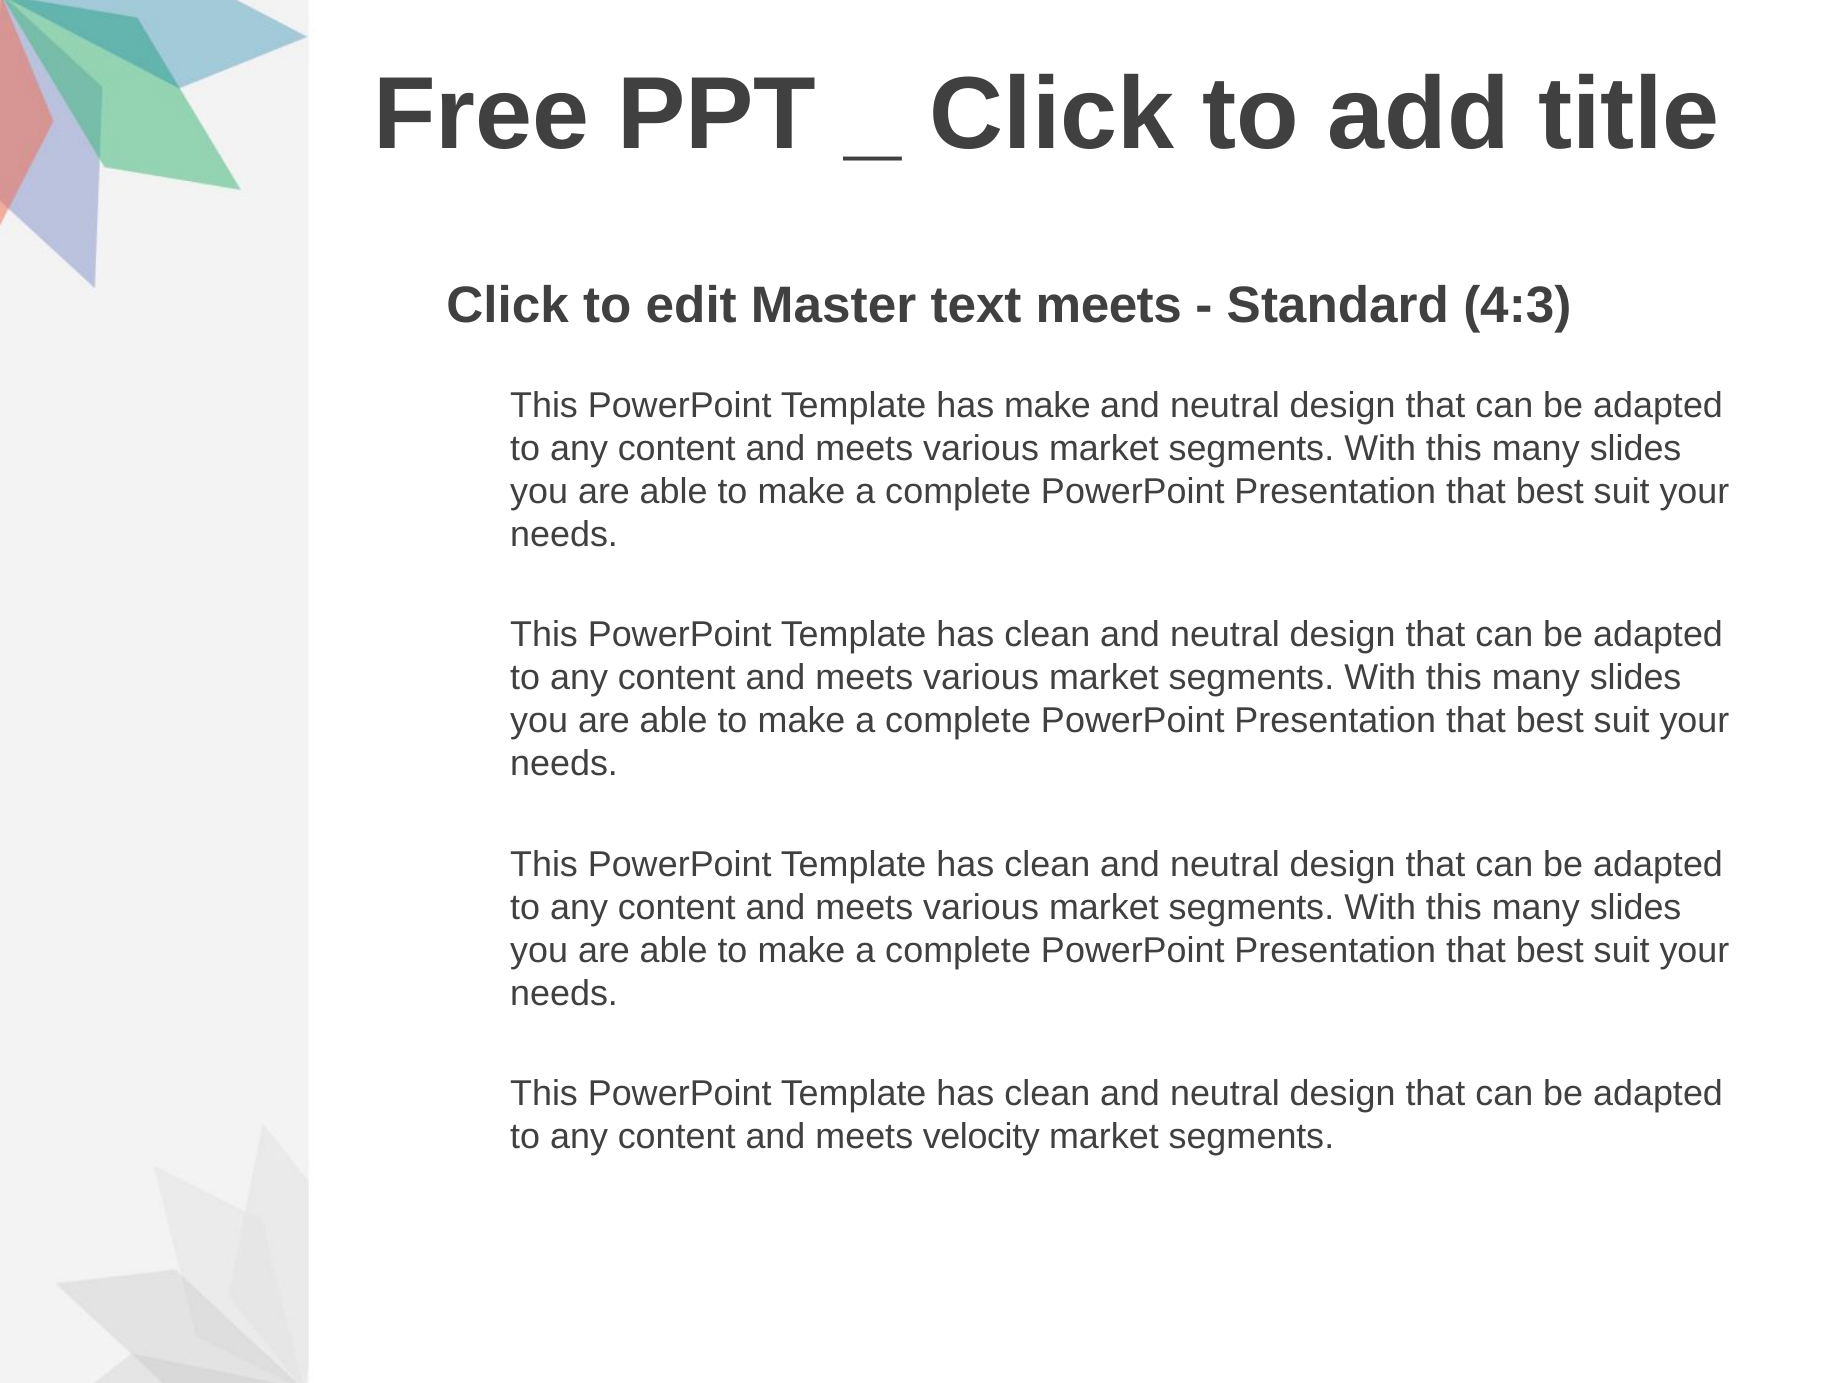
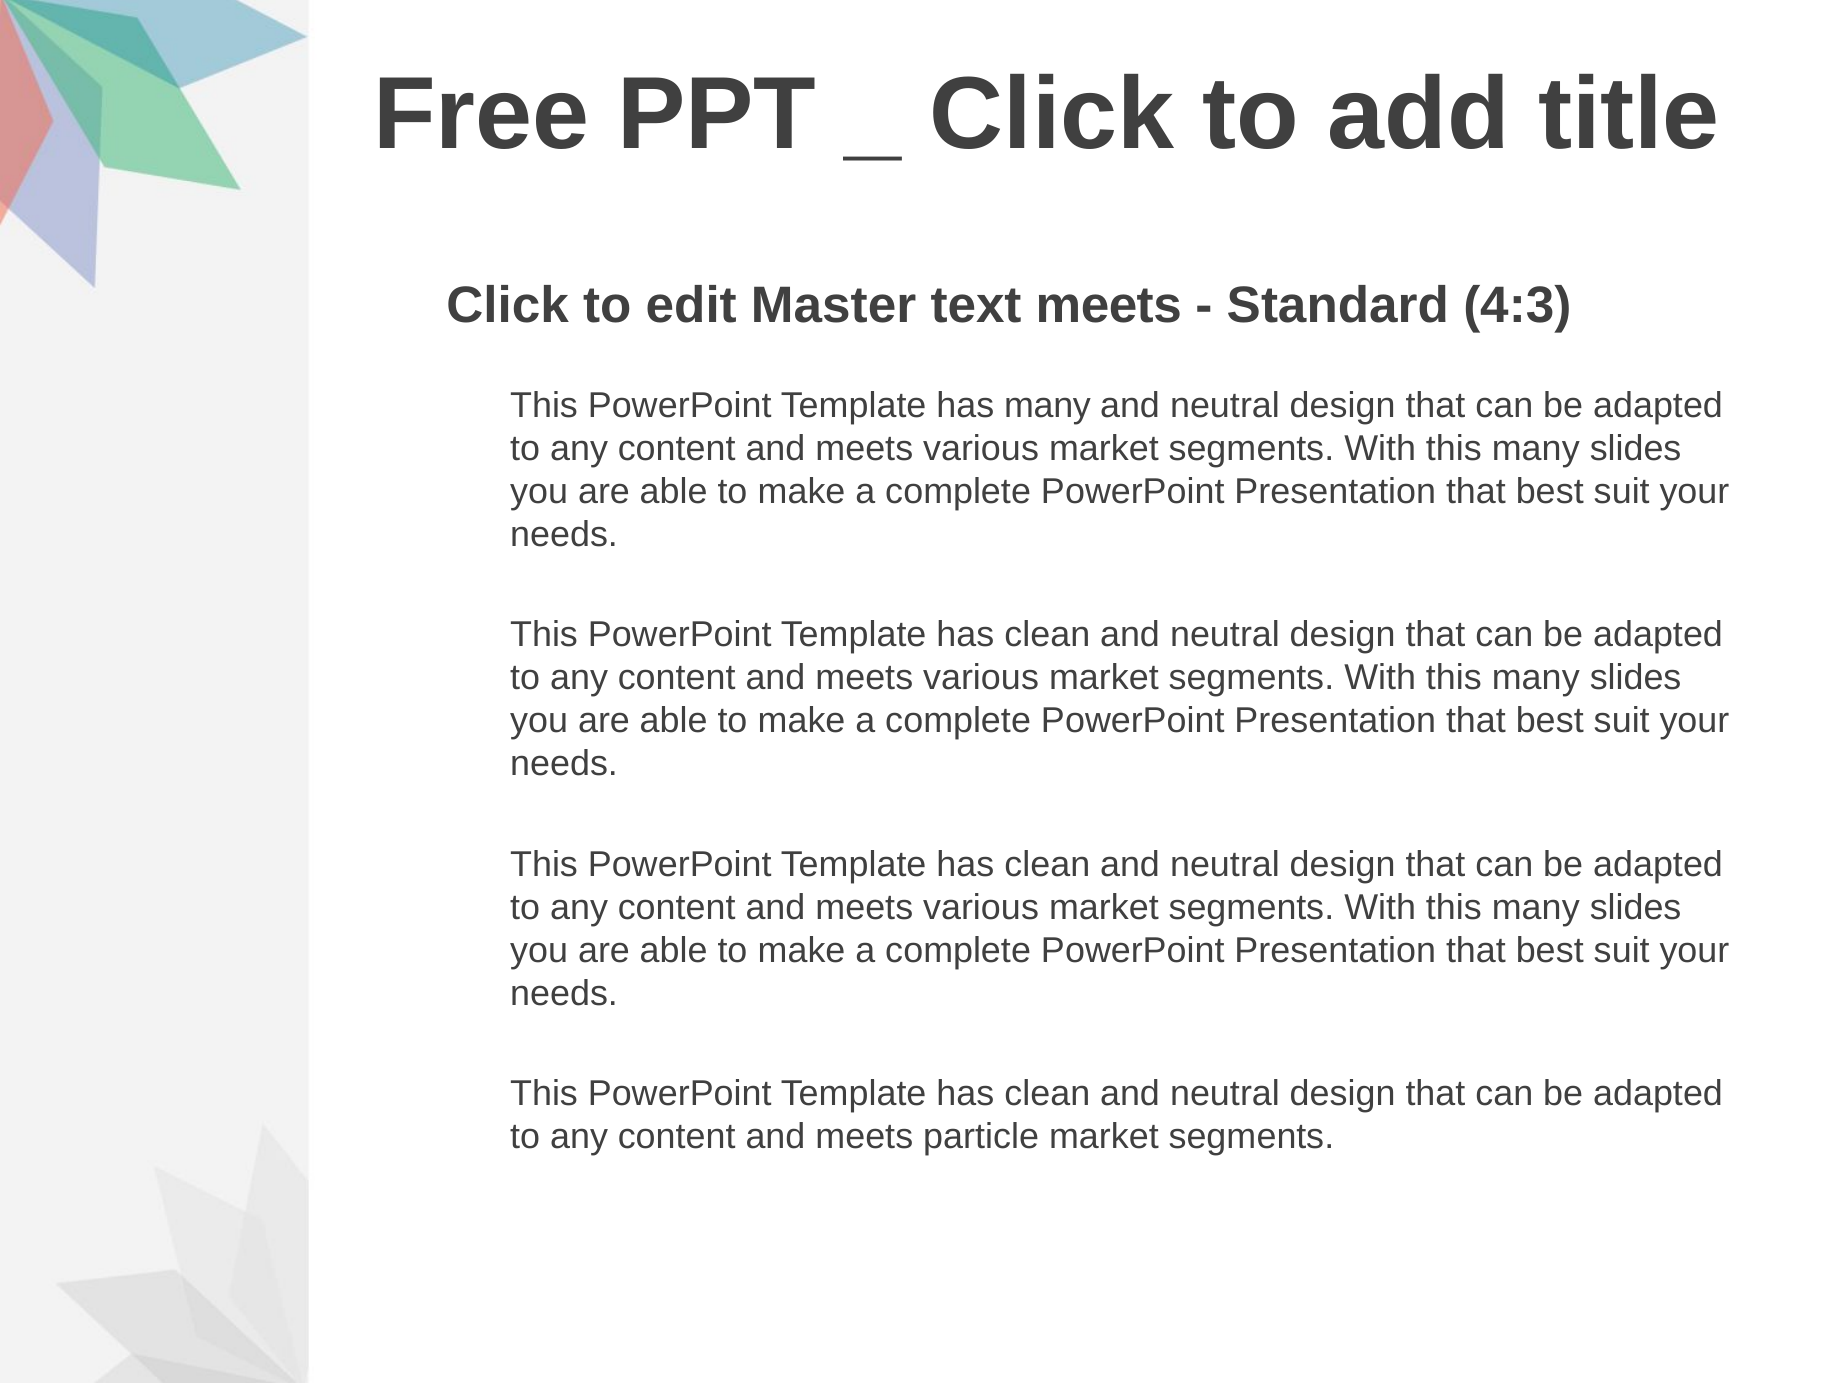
has make: make -> many (1047, 405)
velocity: velocity -> particle (981, 1137)
